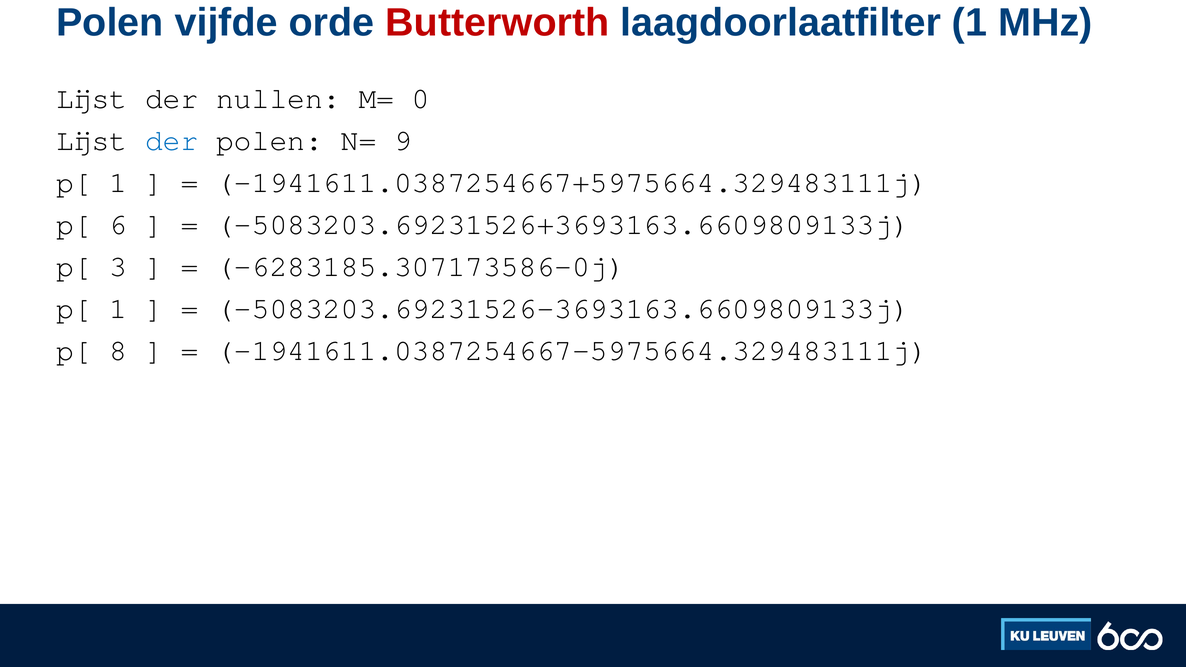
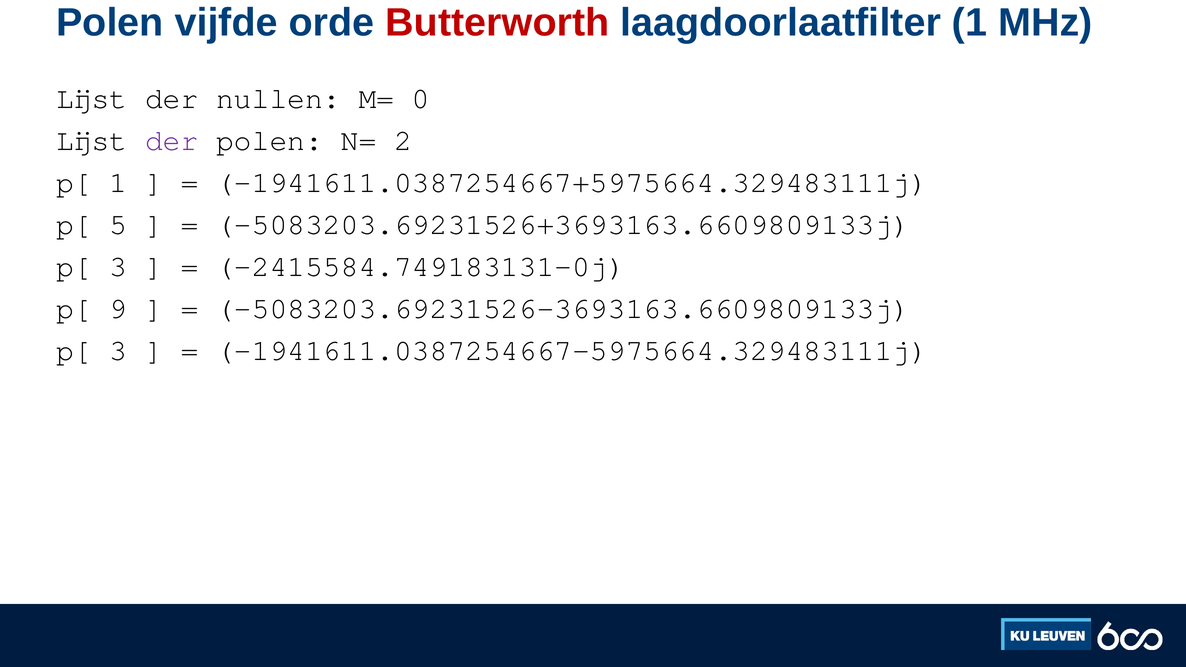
der colour: blue -> purple (172, 140)
9: 9 -> 2 (403, 140)
6: 6 -> 5 (118, 225)
-6283185.307173586-0j: -6283185.307173586-0j -> -2415584.749183131-0j (421, 267)
1: 1 -> 9 (118, 309)
8: 8 -> 3 (118, 351)
